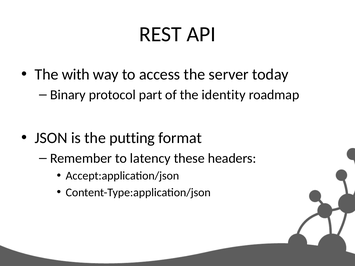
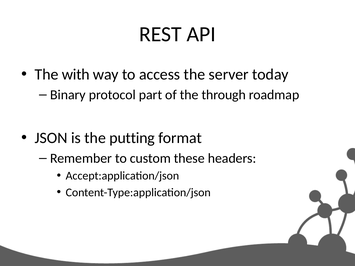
identity: identity -> through (224, 95)
latency: latency -> custom (150, 158)
